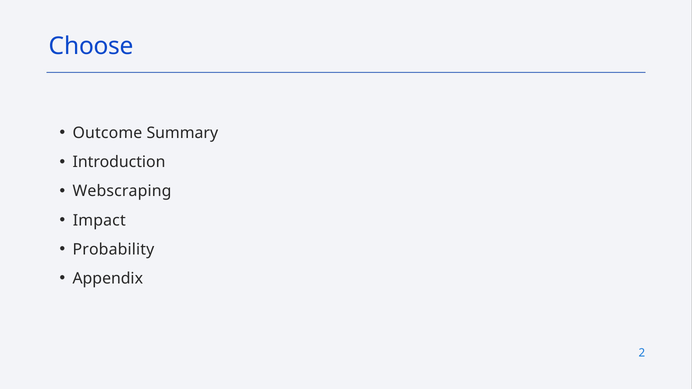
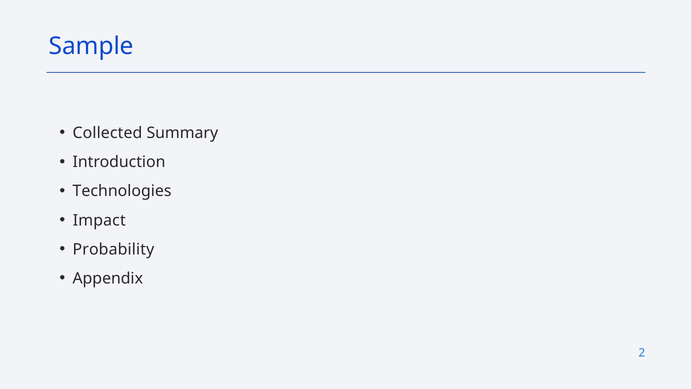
Choose: Choose -> Sample (91, 46)
Outcome: Outcome -> Collected (107, 133)
Webscraping: Webscraping -> Technologies (122, 191)
